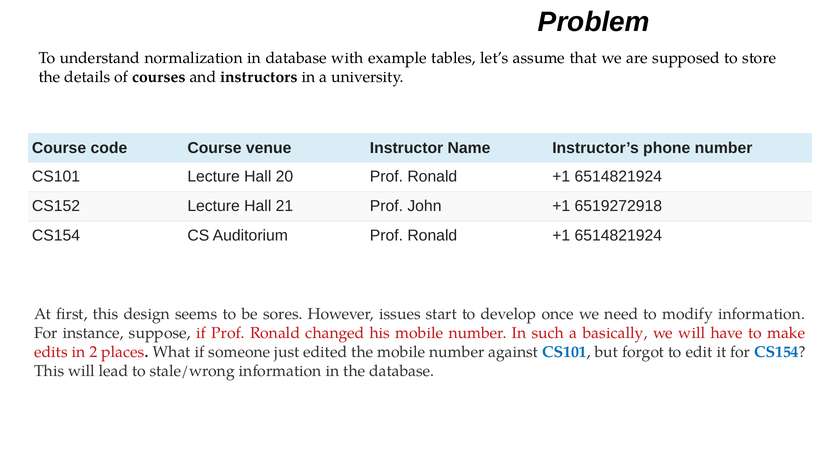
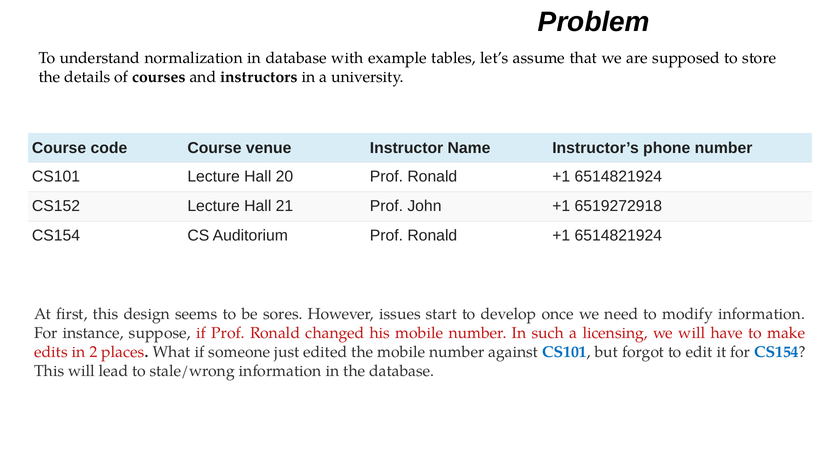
basically: basically -> licensing (615, 333)
